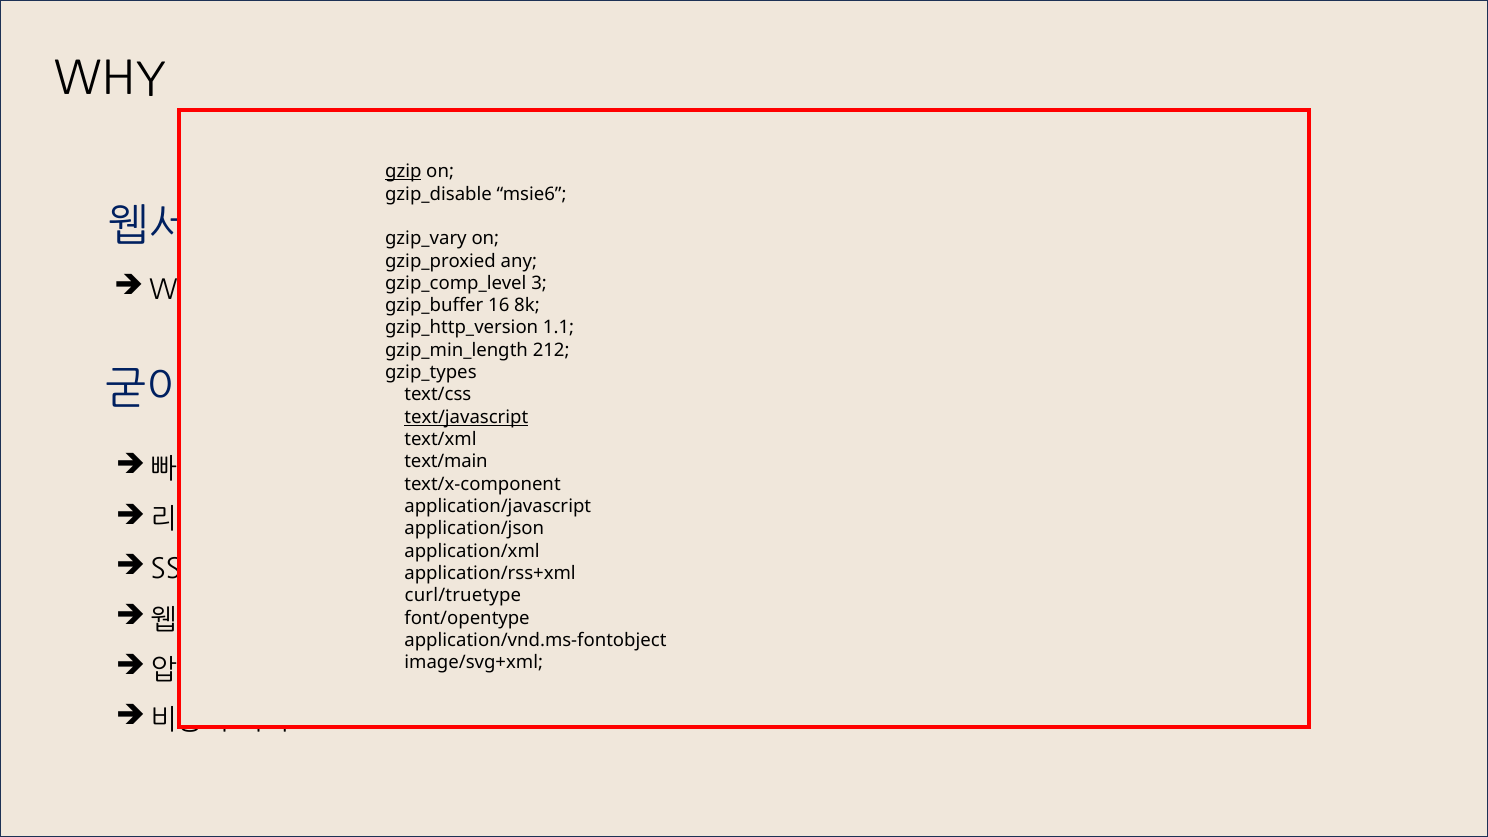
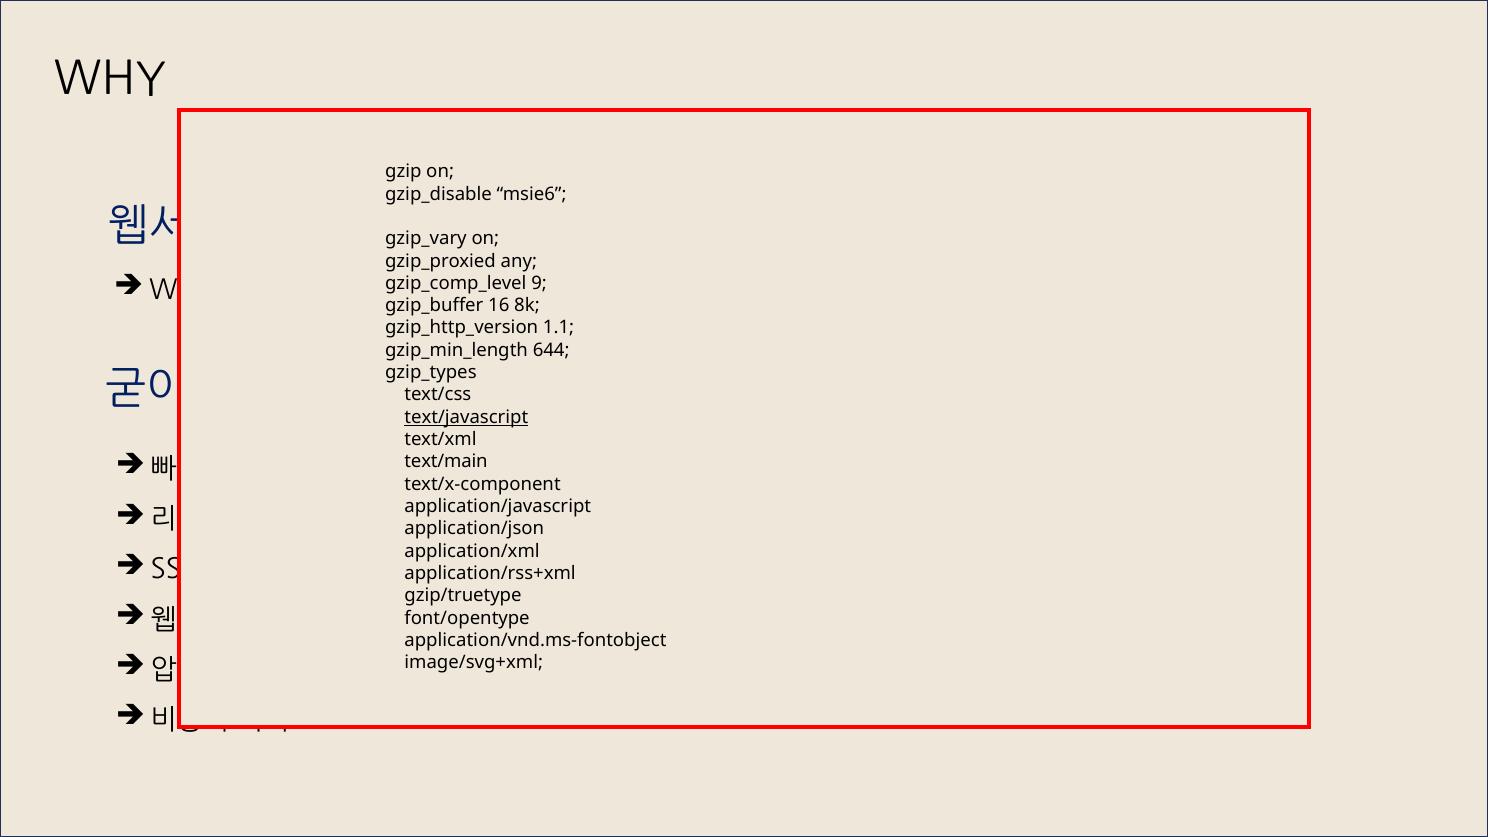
gzip underline: present -> none (403, 172)
3: 3 -> 9 (539, 283)
212: 212 -> 644 (551, 350)
curl/truetype: curl/truetype -> gzip/truetype (463, 596)
